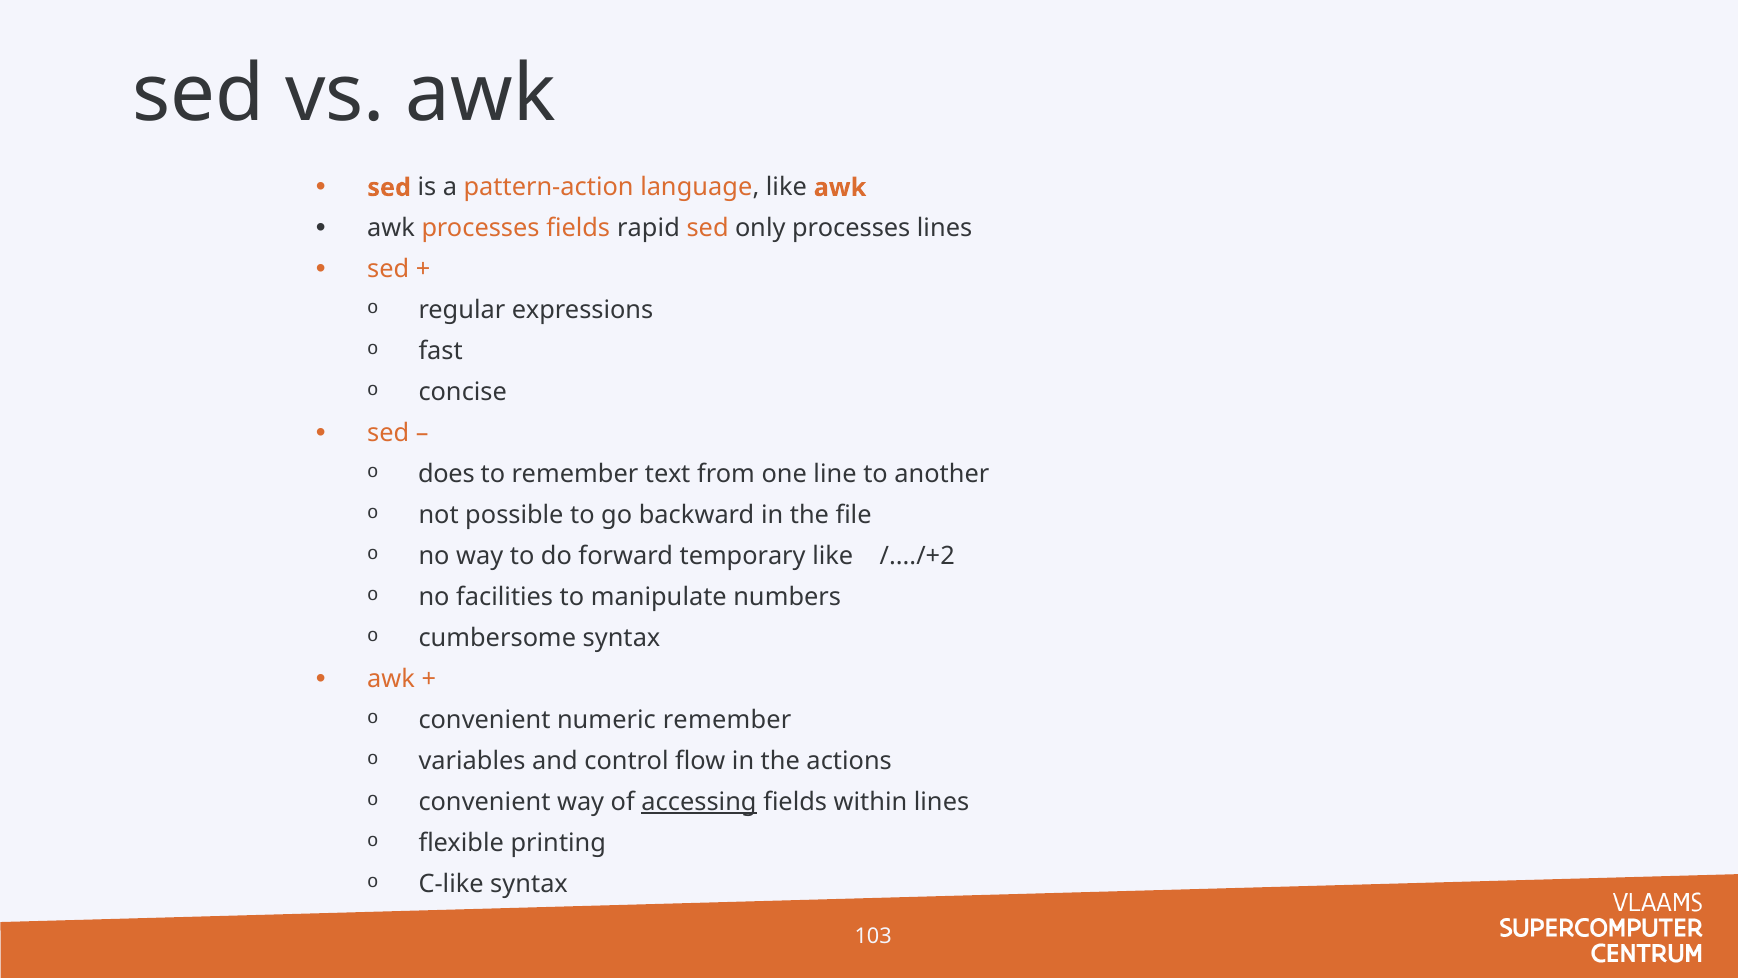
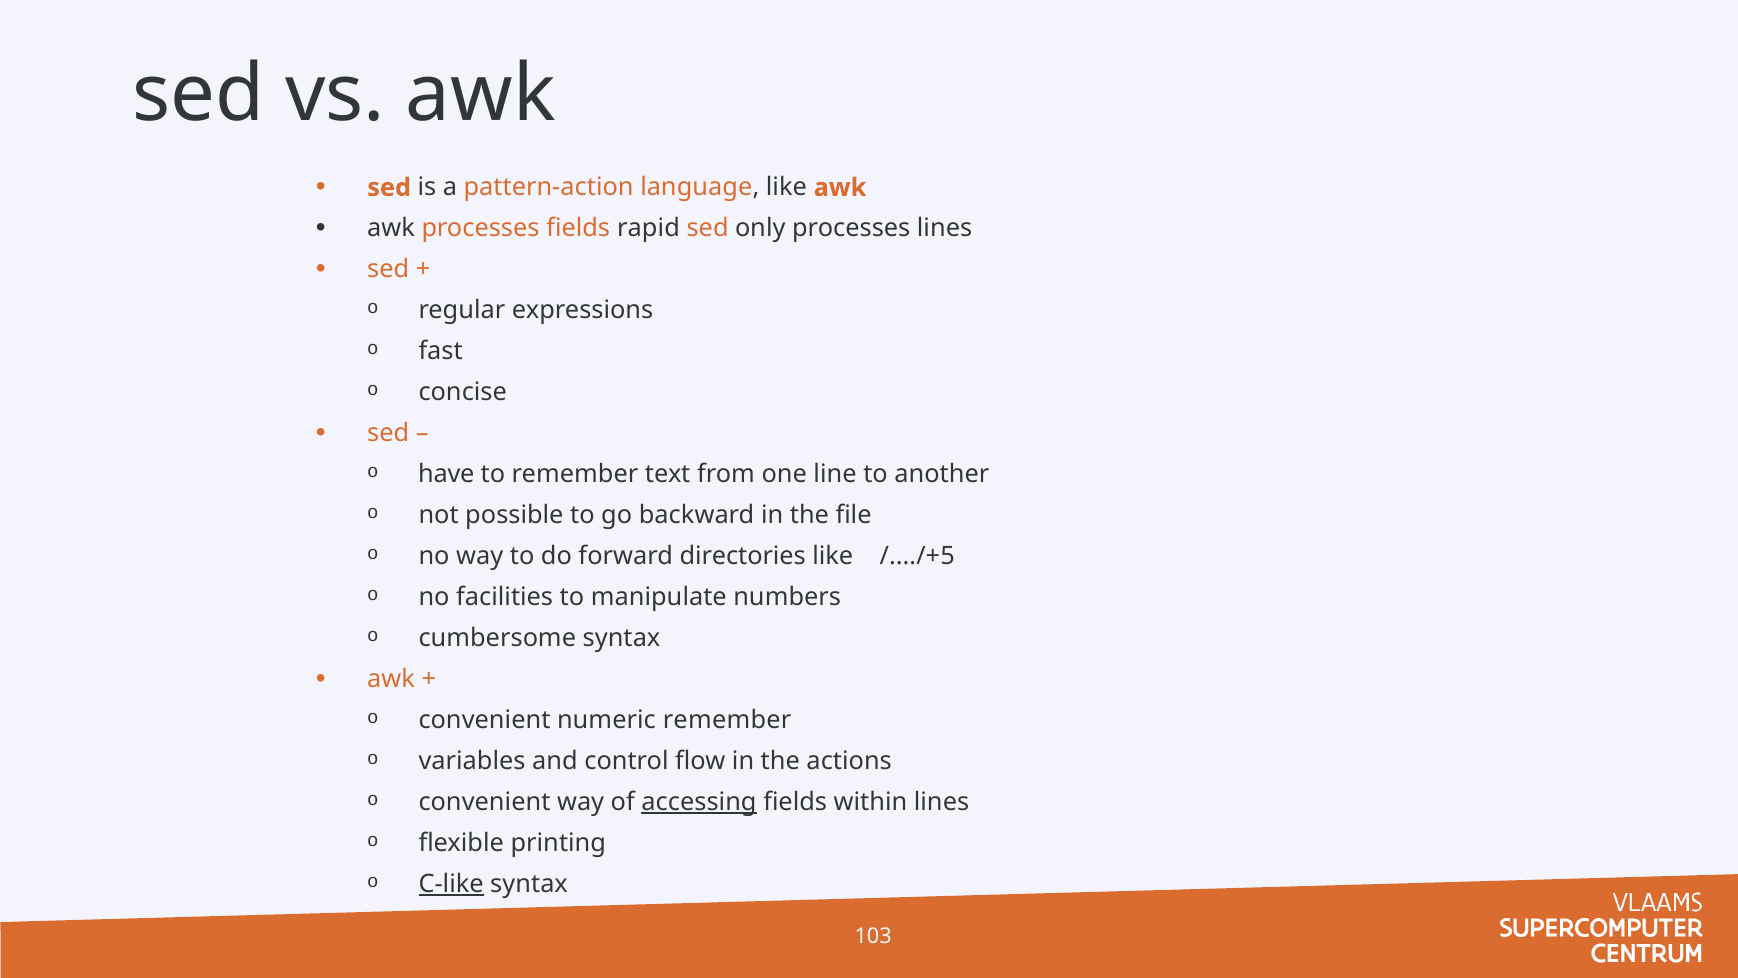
does: does -> have (446, 474)
temporary: temporary -> directories (743, 556)
/..../+2: /..../+2 -> /..../+5 (917, 556)
C-like underline: none -> present (451, 884)
